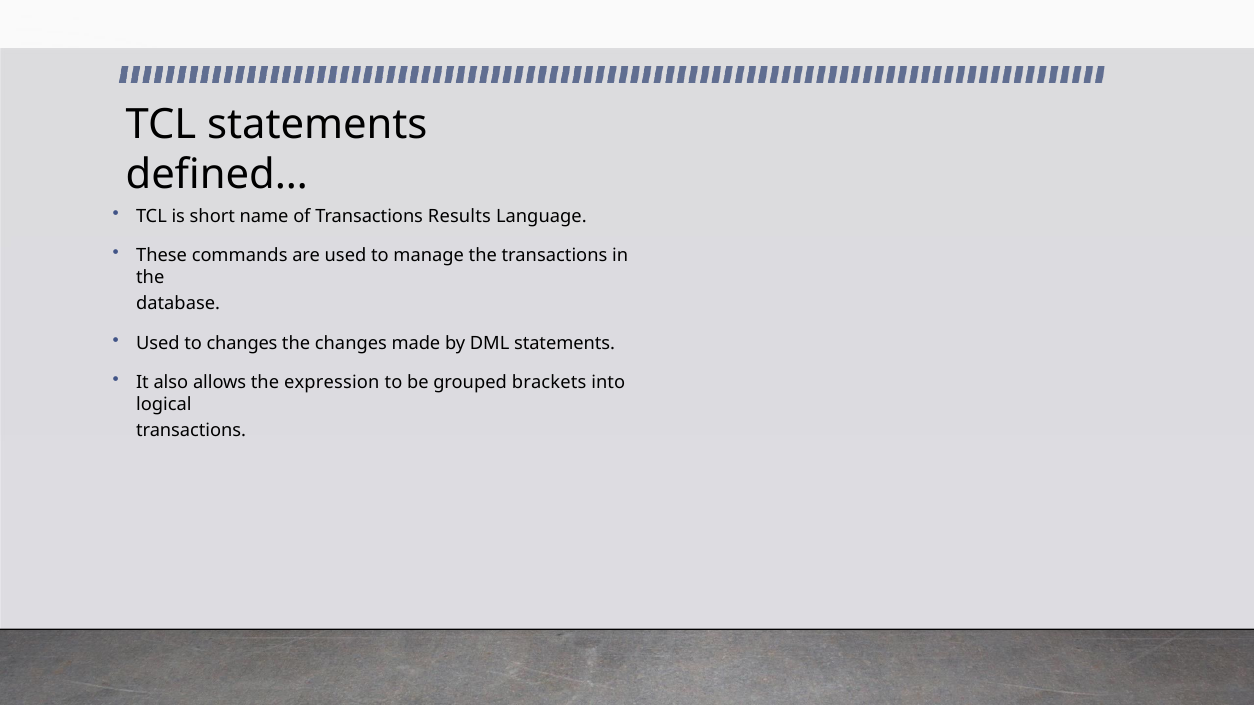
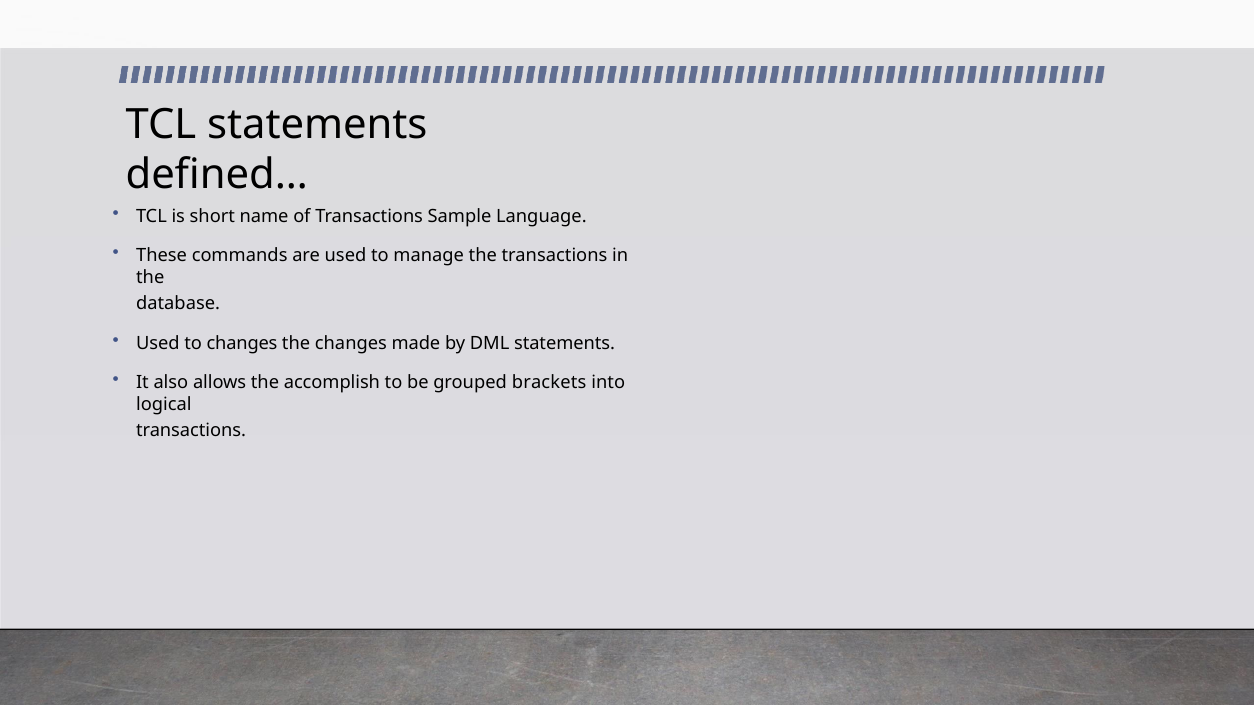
Results: Results -> Sample (460, 216)
expression: expression -> accomplish (332, 383)
